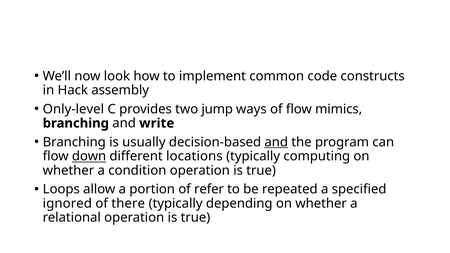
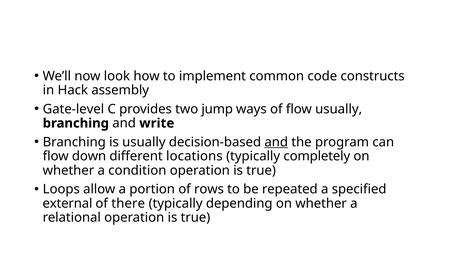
Only-level: Only-level -> Gate-level (73, 109)
flow mimics: mimics -> usually (339, 109)
down underline: present -> none (89, 156)
computing: computing -> completely (317, 156)
refer: refer -> rows (209, 189)
ignored: ignored -> external (67, 204)
